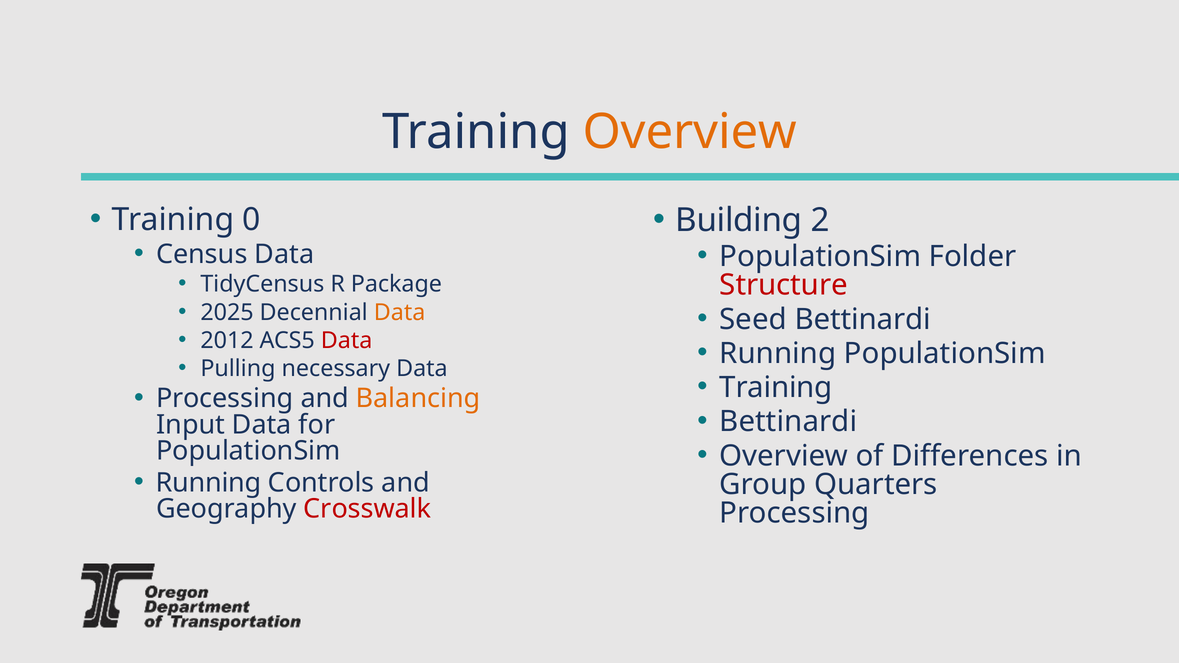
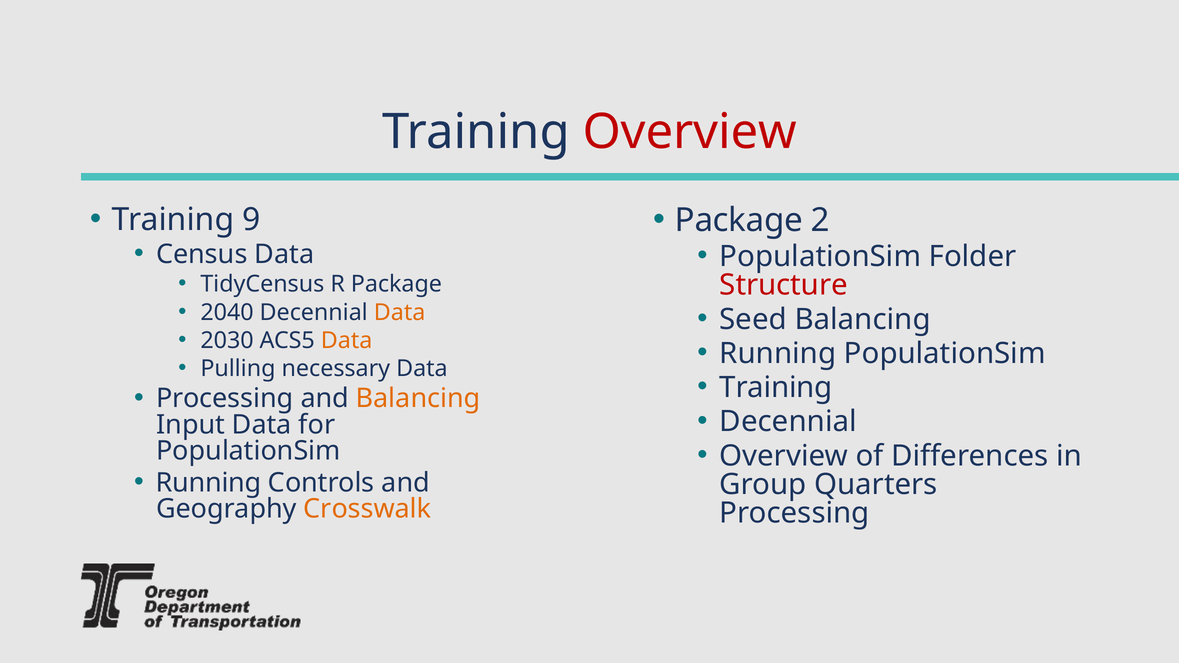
Overview colour: orange -> red (690, 132)
Building: Building -> Package (739, 220)
0: 0 -> 9 (252, 220)
2025: 2025 -> 2040 (227, 313)
Seed Bettinardi: Bettinardi -> Balancing (863, 319)
2012: 2012 -> 2030 (227, 341)
Data colour: red -> orange (347, 341)
Bettinardi: Bettinardi -> Decennial (788, 422)
Crosswalk colour: red -> orange (367, 509)
